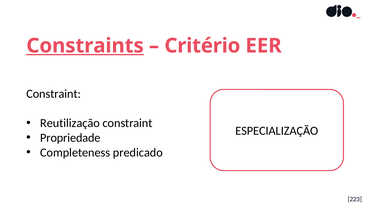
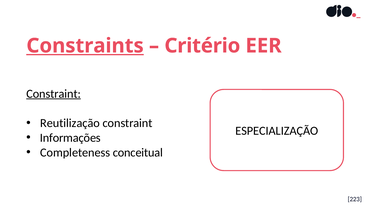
Constraint underline: none -> present (54, 93)
Propriedade: Propriedade -> Informações (70, 138)
predicado: predicado -> conceitual (138, 152)
